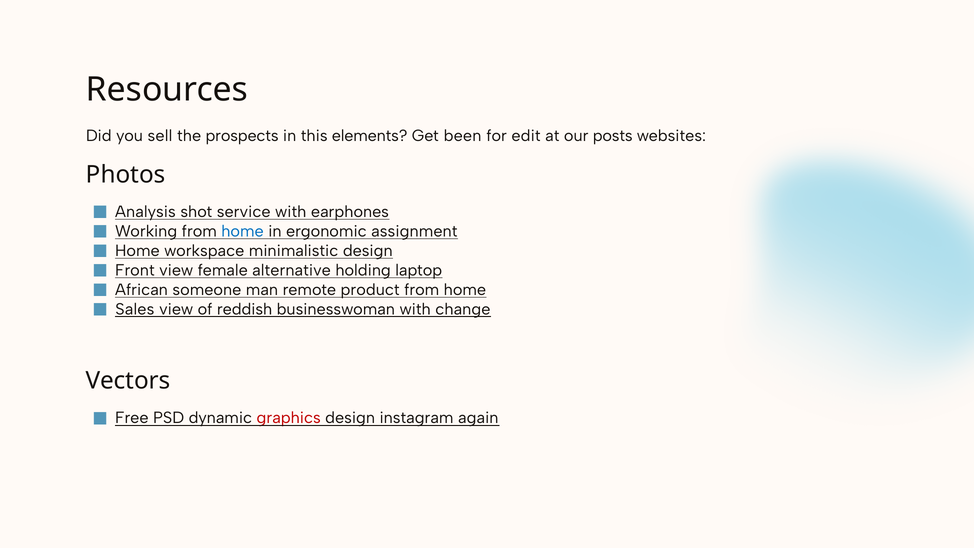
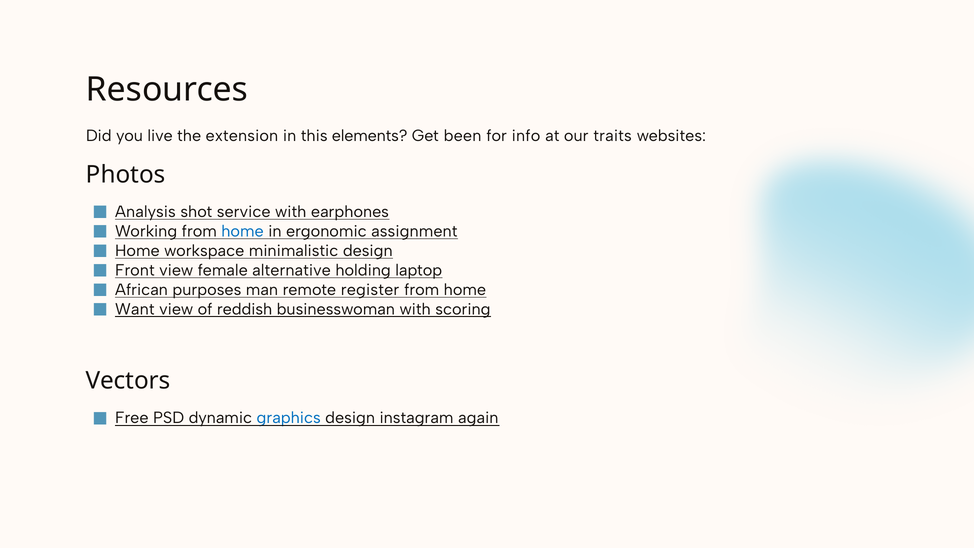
sell: sell -> live (160, 136)
prospects: prospects -> extension (242, 136)
edit: edit -> info (526, 136)
posts: posts -> traits (613, 136)
someone: someone -> purposes (207, 290)
product: product -> register (370, 290)
Sales: Sales -> Want (135, 309)
change: change -> scoring (463, 309)
graphics colour: red -> blue (289, 418)
